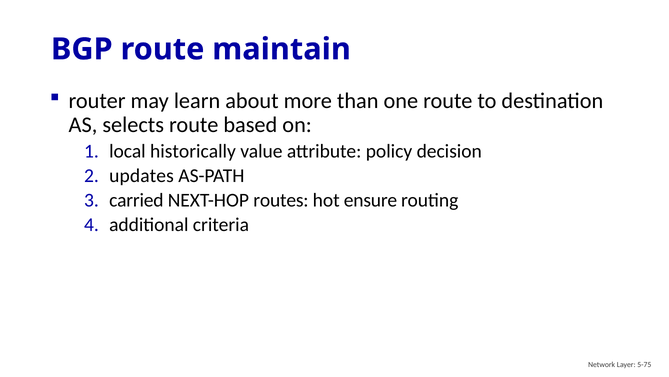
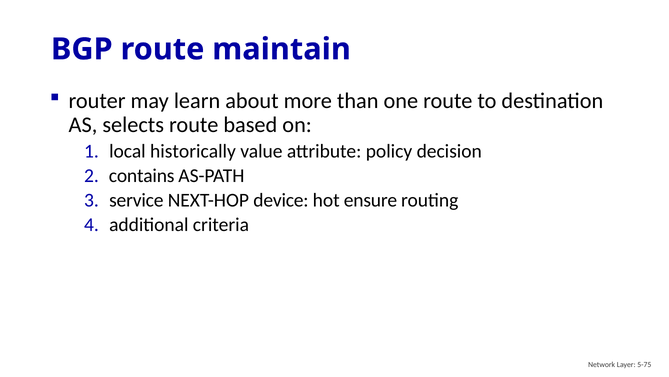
updates: updates -> contains (142, 176)
carried: carried -> service (136, 200)
routes: routes -> device (281, 200)
